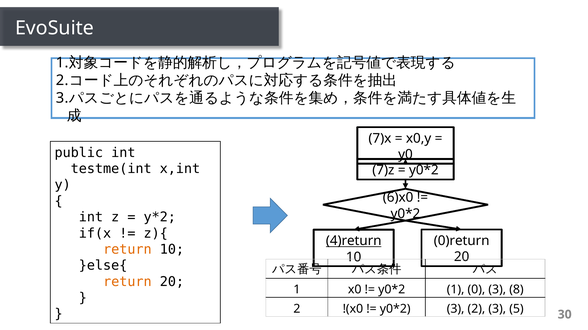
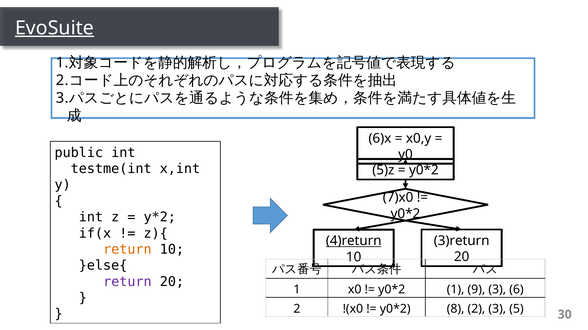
EvoSuite underline: none -> present (54, 28)
7)x: 7)x -> 6)x (380, 139)
7)z: 7)z -> 5)z (383, 171)
6)x0: 6)x0 -> 7)x0 (398, 198)
0)return: 0)return -> 3)return (462, 241)
return colour: orange -> purple (127, 282)
0: 0 -> 9 (476, 290)
8: 8 -> 6 (516, 290)
3: 3 -> 8 (456, 309)
